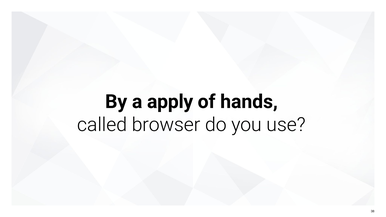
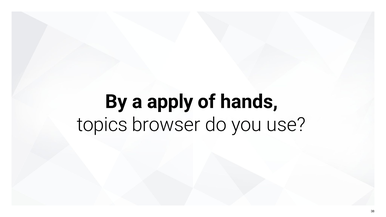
called: called -> topics (102, 125)
